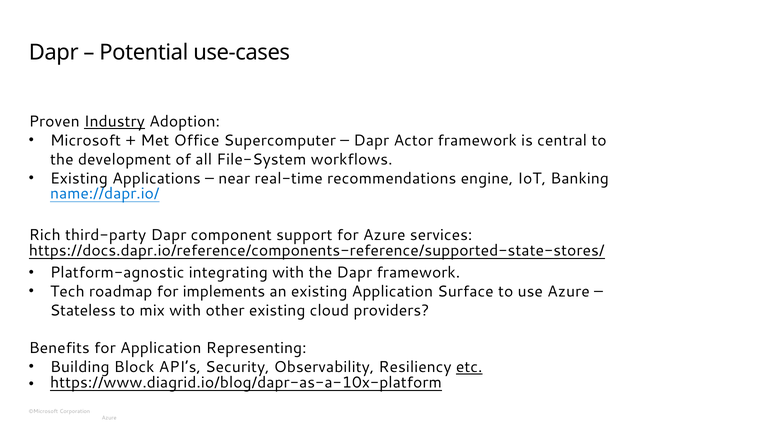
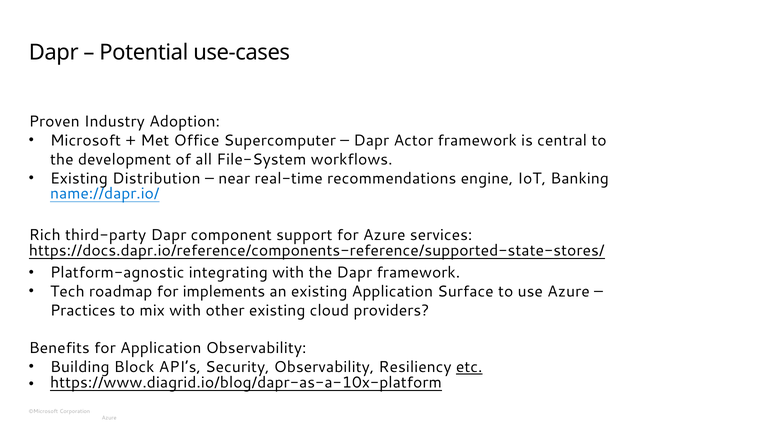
Industry underline: present -> none (114, 122)
Applications: Applications -> Distribution (156, 178)
Stateless: Stateless -> Practices (83, 311)
Application Representing: Representing -> Observability (256, 348)
